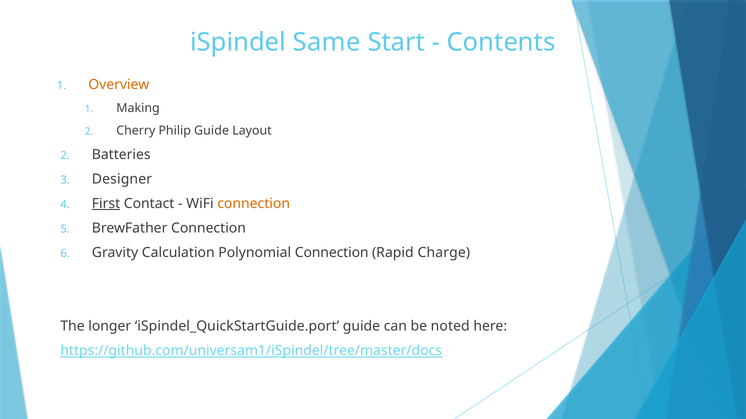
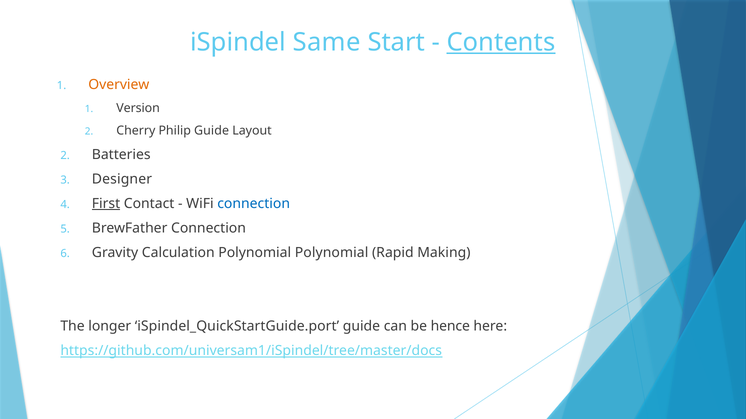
Contents underline: none -> present (501, 42)
Making: Making -> Version (138, 108)
connection colour: orange -> blue (254, 204)
Polynomial Connection: Connection -> Polynomial (332, 253)
Charge: Charge -> Making (444, 253)
noted: noted -> hence (450, 327)
